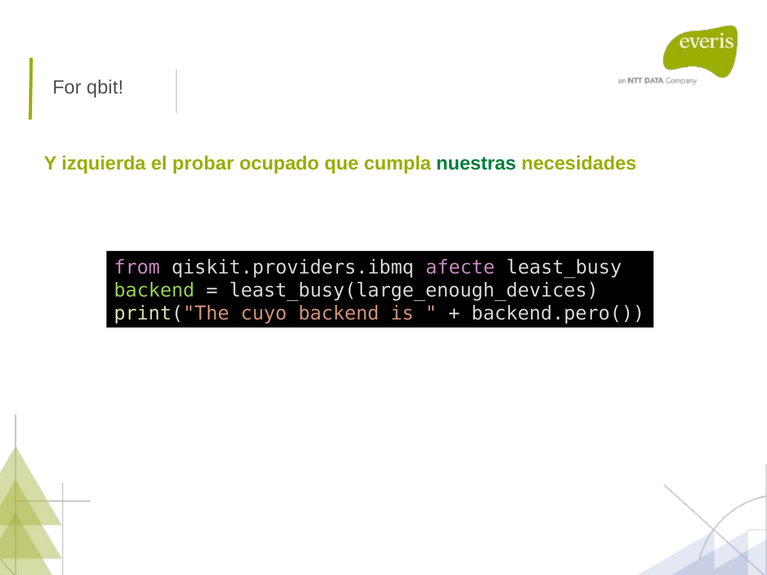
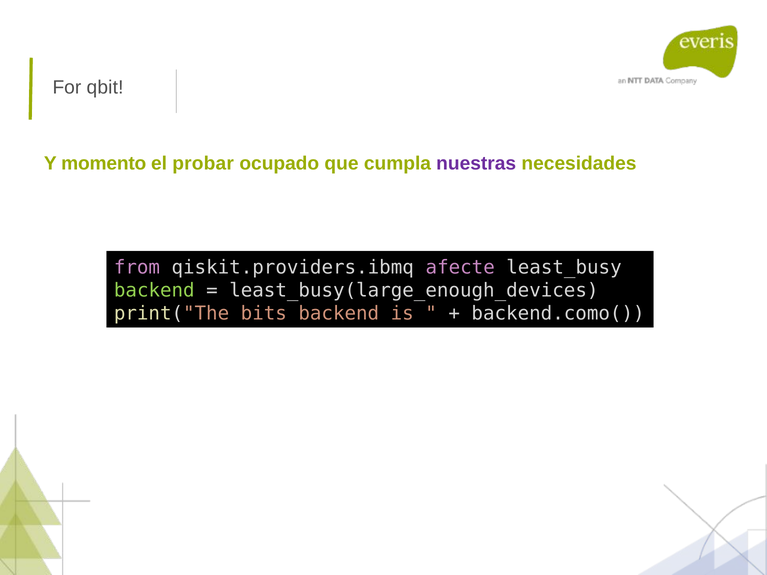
izquierda: izquierda -> momento (104, 164)
nuestras colour: green -> purple (476, 164)
cuyo: cuyo -> bits (264, 314)
backend.pero(: backend.pero( -> backend.como( (558, 314)
